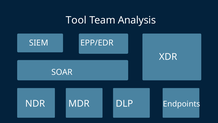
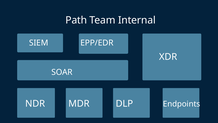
Tool: Tool -> Path (76, 20)
Analysis: Analysis -> Internal (137, 20)
